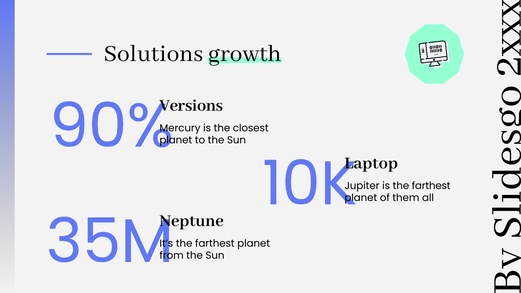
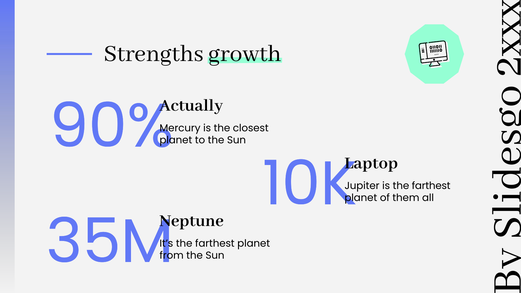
Solutions: Solutions -> Strengths (154, 53)
Versions: Versions -> Actually (191, 105)
